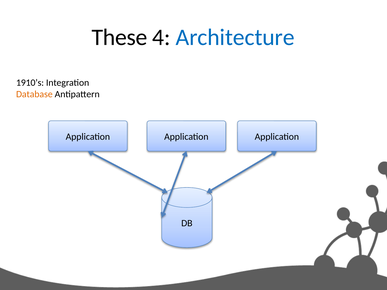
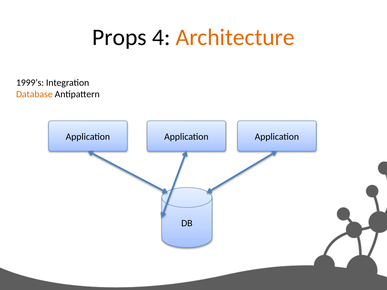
These: These -> Props (119, 37)
Architecture colour: blue -> orange (235, 37)
1910’s: 1910’s -> 1999’s (30, 83)
